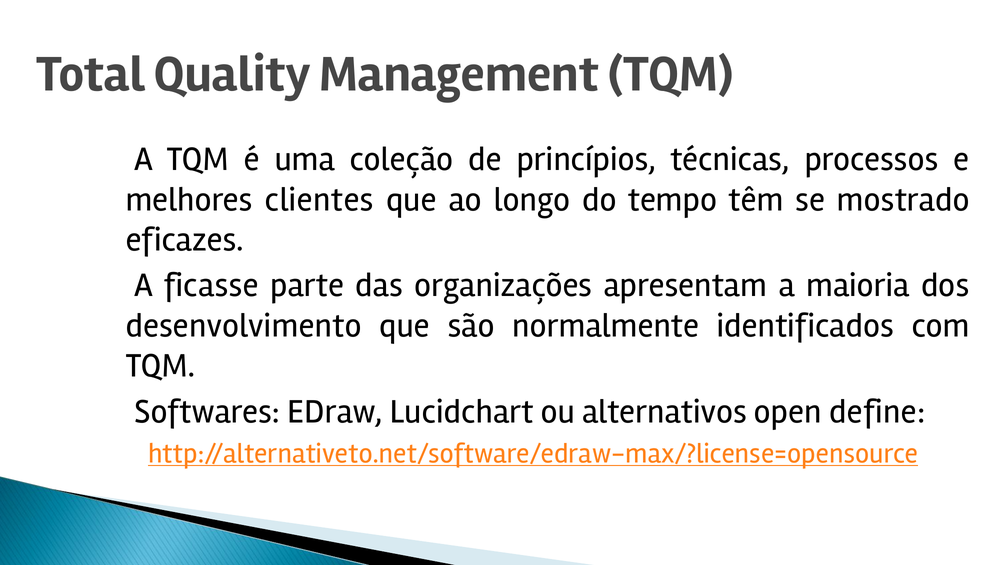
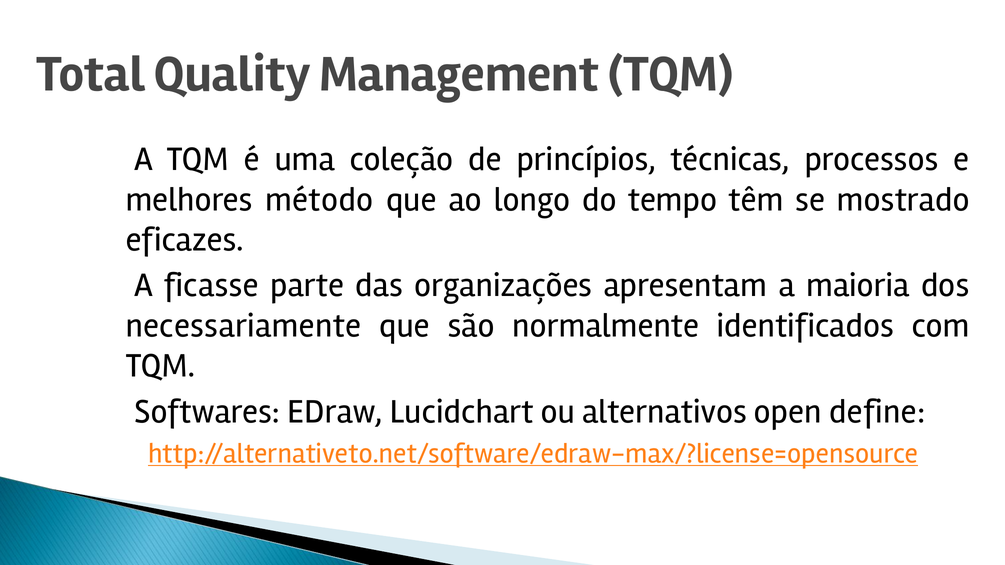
clientes: clientes -> método (319, 200)
desenvolvimento: desenvolvimento -> necessariamente (243, 326)
